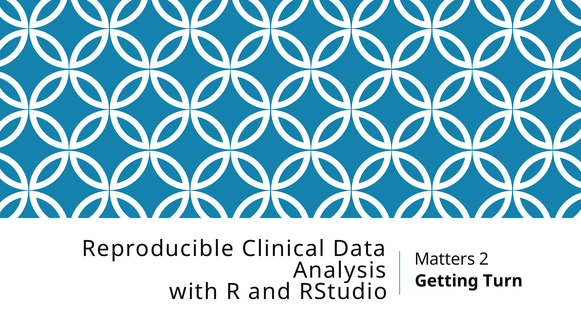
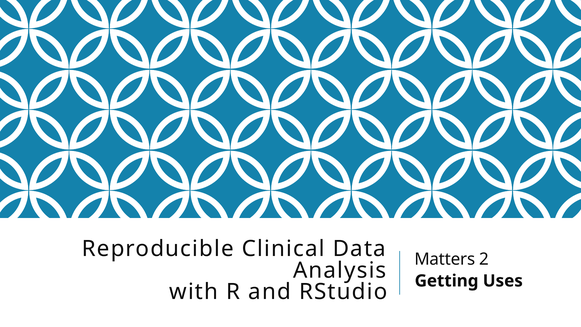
Turn: Turn -> Uses (503, 281)
